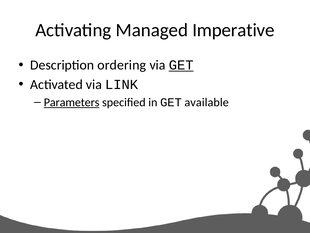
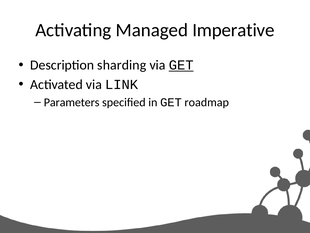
ordering: ordering -> sharding (122, 65)
Parameters underline: present -> none (72, 102)
available: available -> roadmap (207, 102)
